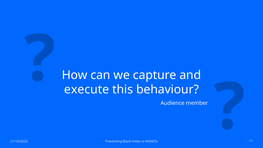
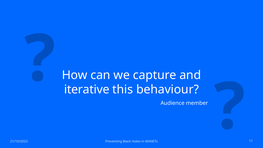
execute: execute -> iterative (87, 90)
